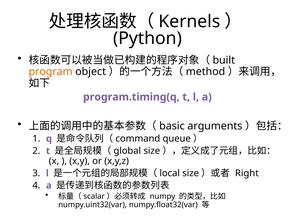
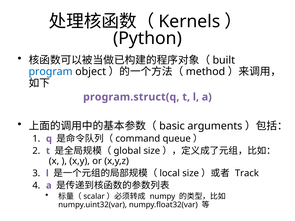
program colour: orange -> blue (51, 72)
program.timing(q: program.timing(q -> program.struct(q (131, 97)
Right: Right -> Track (247, 173)
